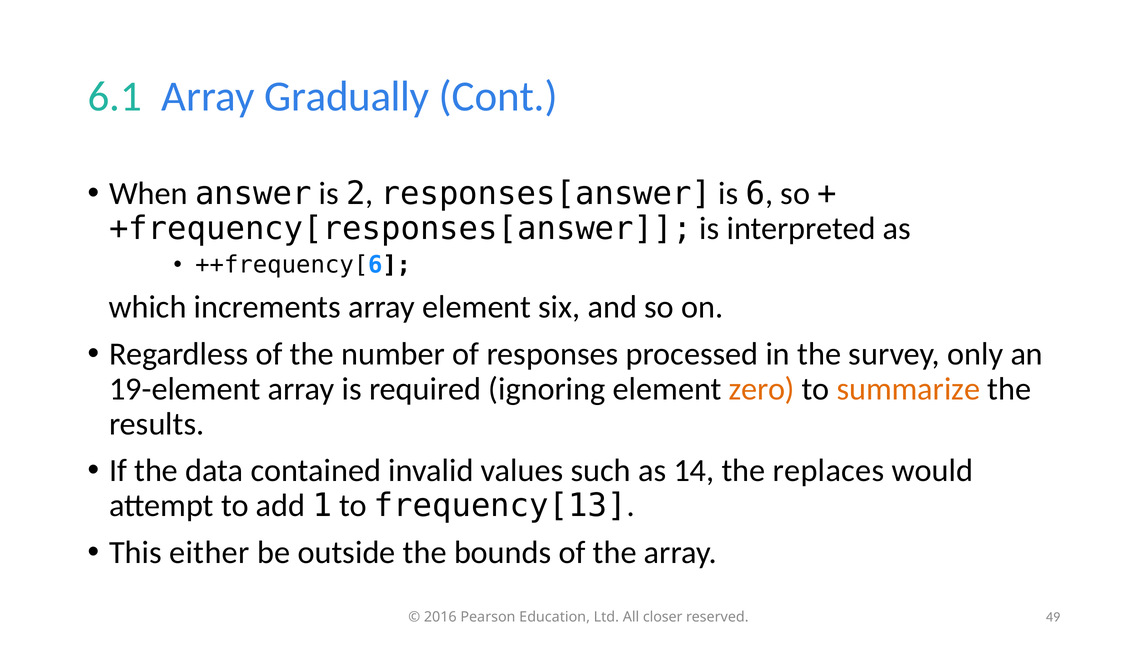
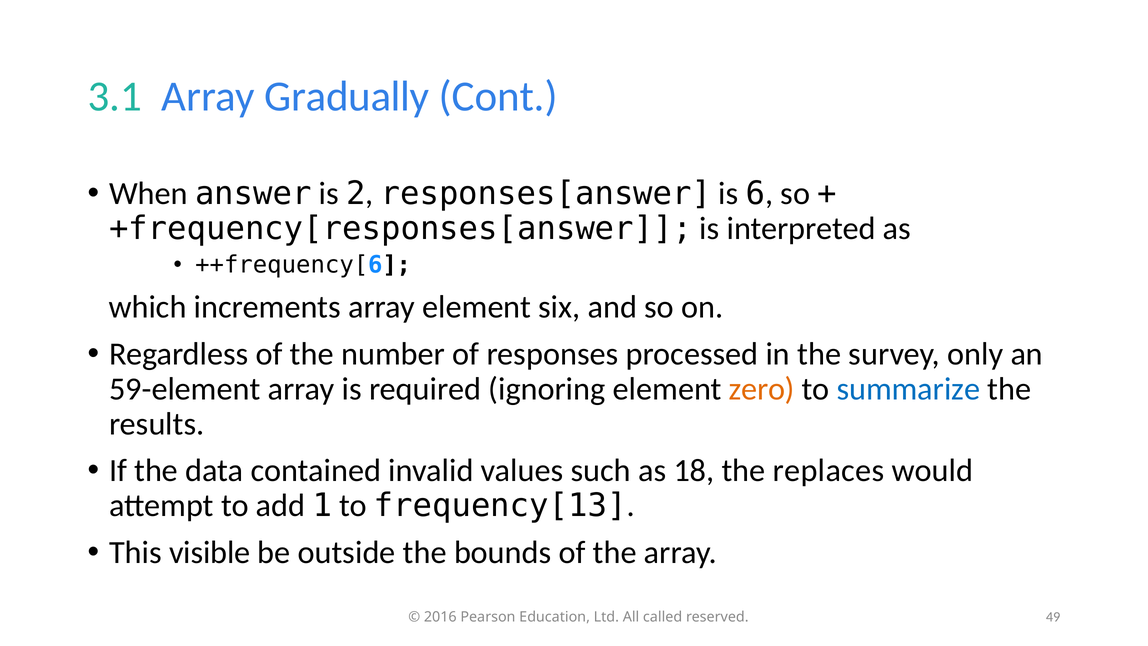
6.1: 6.1 -> 3.1 (115, 96)
19-element: 19-element -> 59-element (185, 389)
summarize colour: orange -> blue (908, 389)
14: 14 -> 18 (694, 471)
either: either -> visible (210, 552)
closer: closer -> called (663, 617)
